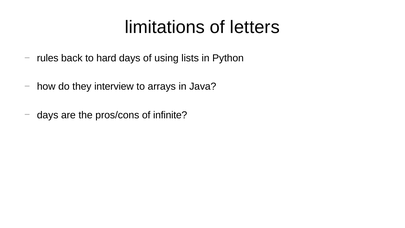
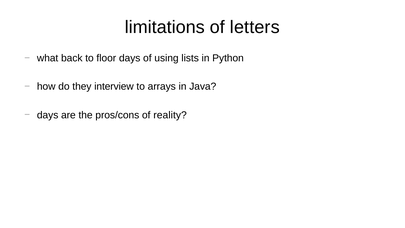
rules: rules -> what (48, 58)
hard: hard -> floor (106, 58)
infinite: infinite -> reality (170, 115)
